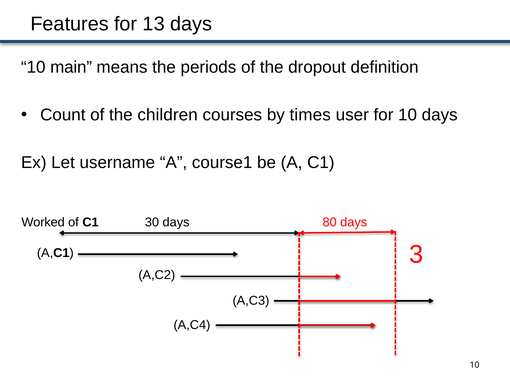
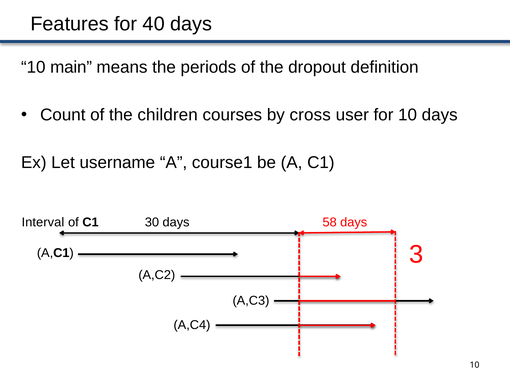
13: 13 -> 40 (154, 24)
times: times -> cross (310, 115)
Worked: Worked -> Interval (43, 222)
80: 80 -> 58 (330, 222)
